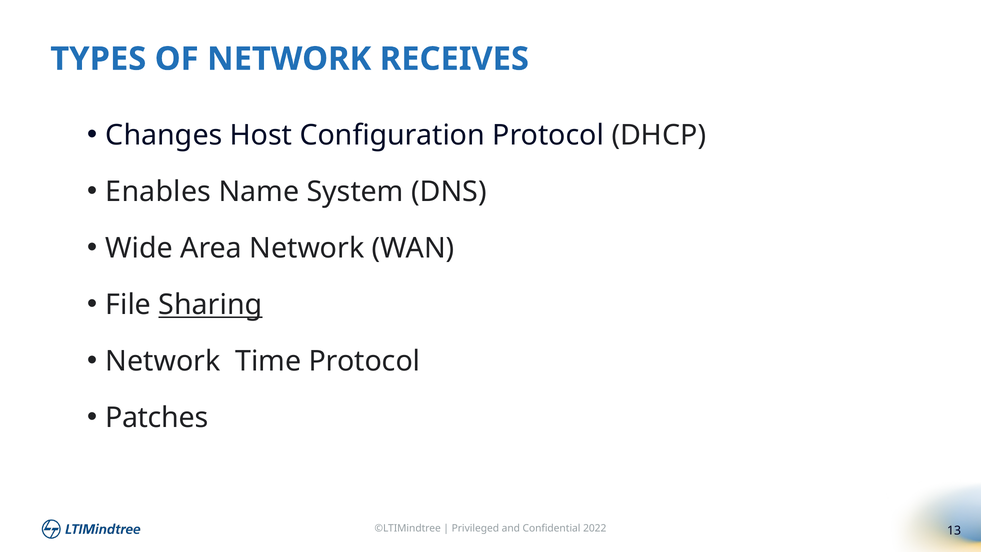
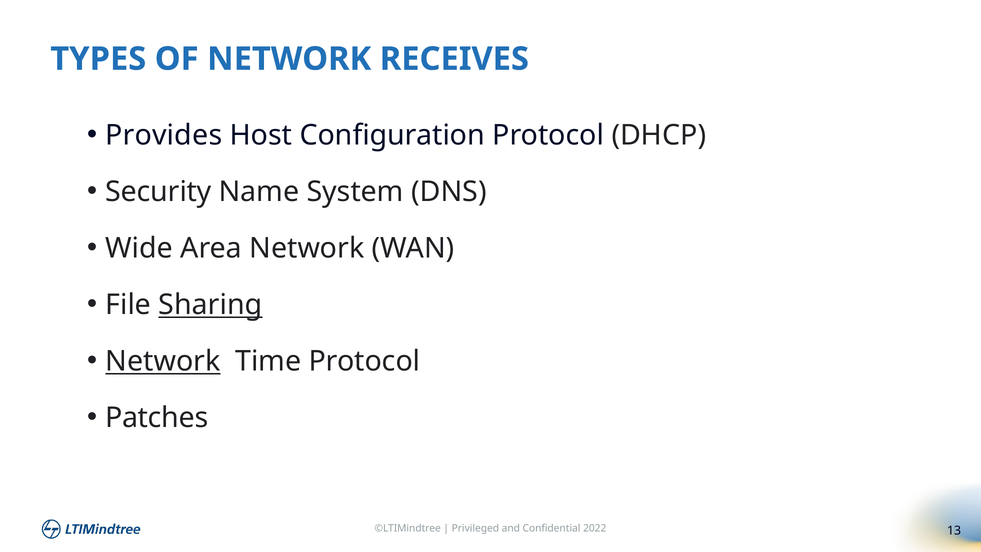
Changes: Changes -> Provides (164, 135)
Enables: Enables -> Security (158, 192)
Network underline: none -> present (163, 361)
